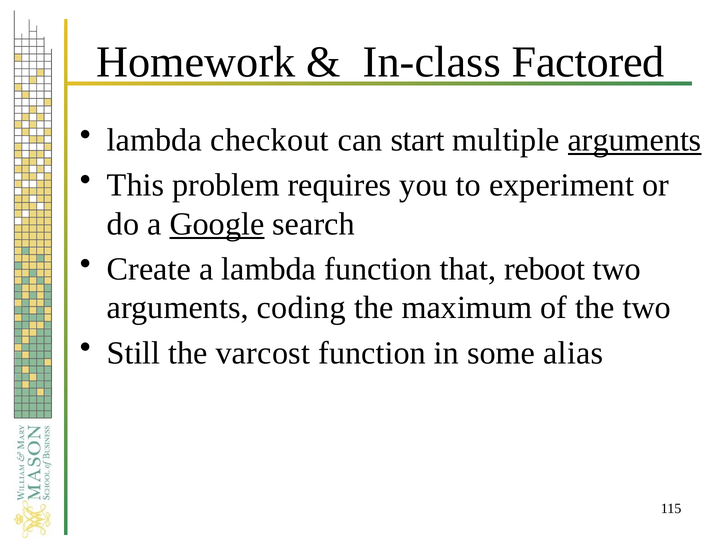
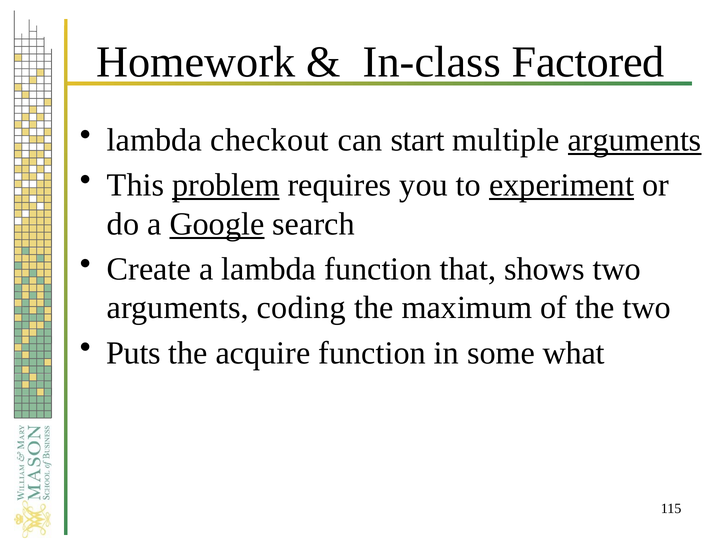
problem underline: none -> present (226, 185)
experiment underline: none -> present (562, 185)
reboot: reboot -> shows (544, 269)
Still: Still -> Puts (134, 353)
varcost: varcost -> acquire (263, 353)
alias: alias -> what (574, 353)
